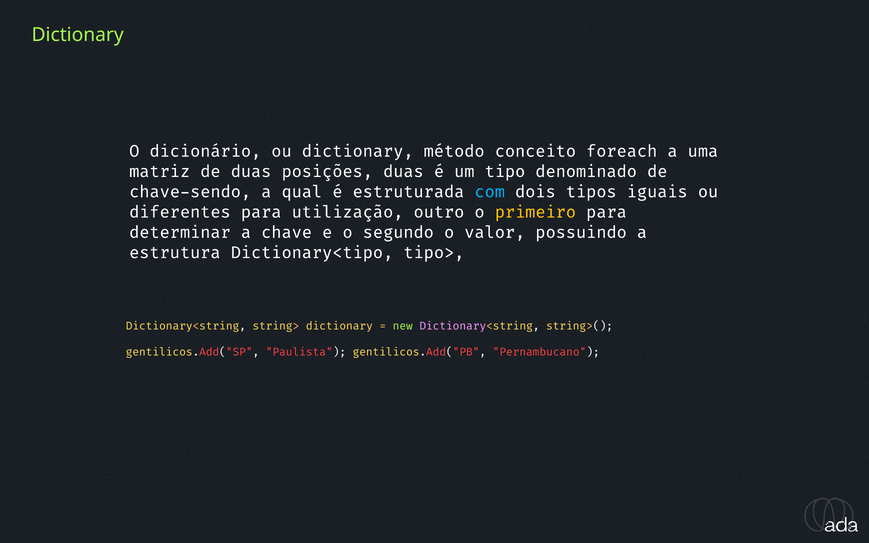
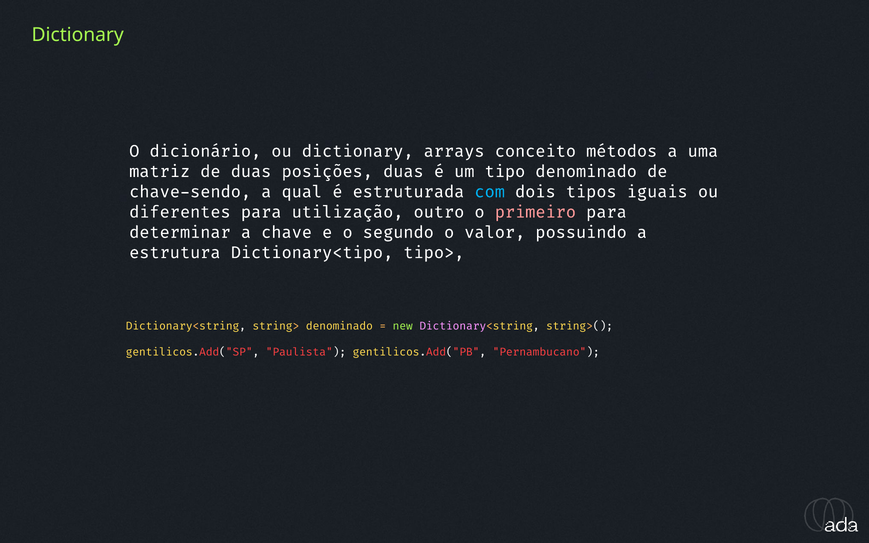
método: método -> arrays (454, 151)
foreach: foreach -> métodos (622, 151)
primeiro colour: yellow -> pink (535, 212)
string> dictionary: dictionary -> denominado (339, 326)
